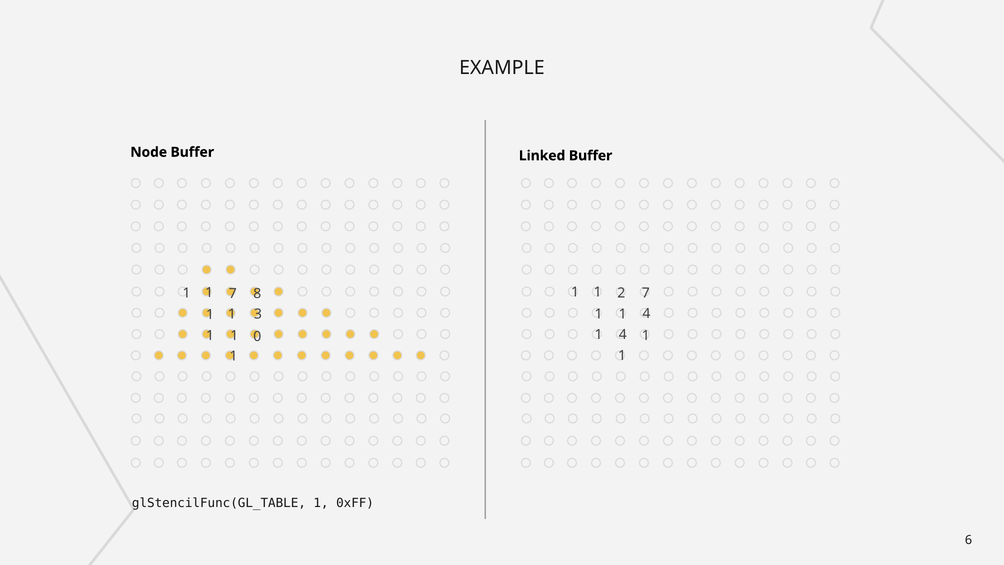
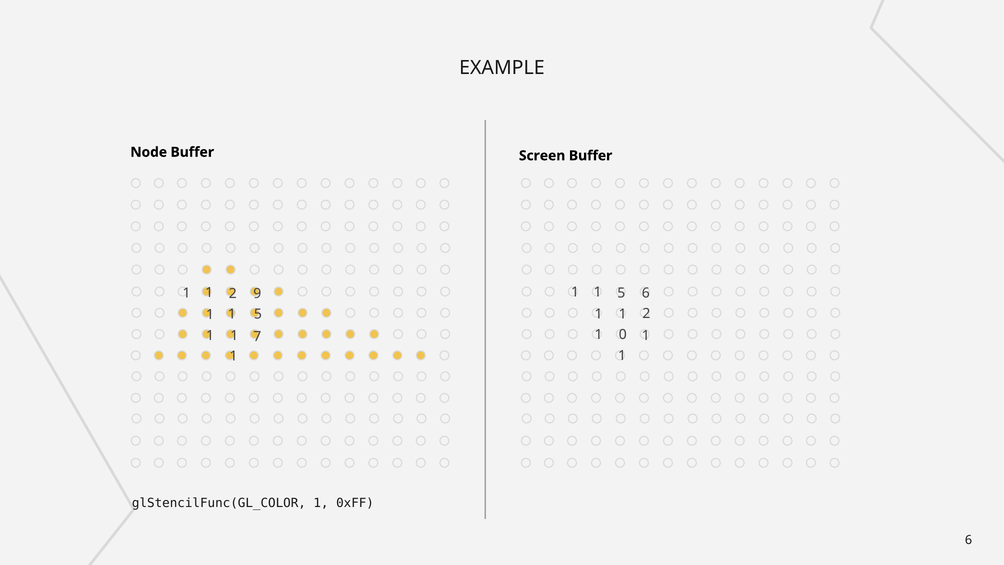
Linked: Linked -> Screen (542, 156)
7: 7 -> 6 (646, 293)
2: 2 -> 5 (621, 293)
8: 8 -> 9 (257, 294)
7: 7 -> 2 (233, 294)
4: 4 -> 2 (646, 313)
3: 3 -> 5 (258, 314)
4: 4 -> 0 (623, 335)
0: 0 -> 7 (257, 336)
glStencilFunc(GL_TABLE: glStencilFunc(GL_TABLE -> glStencilFunc(GL_COLOR (219, 503)
